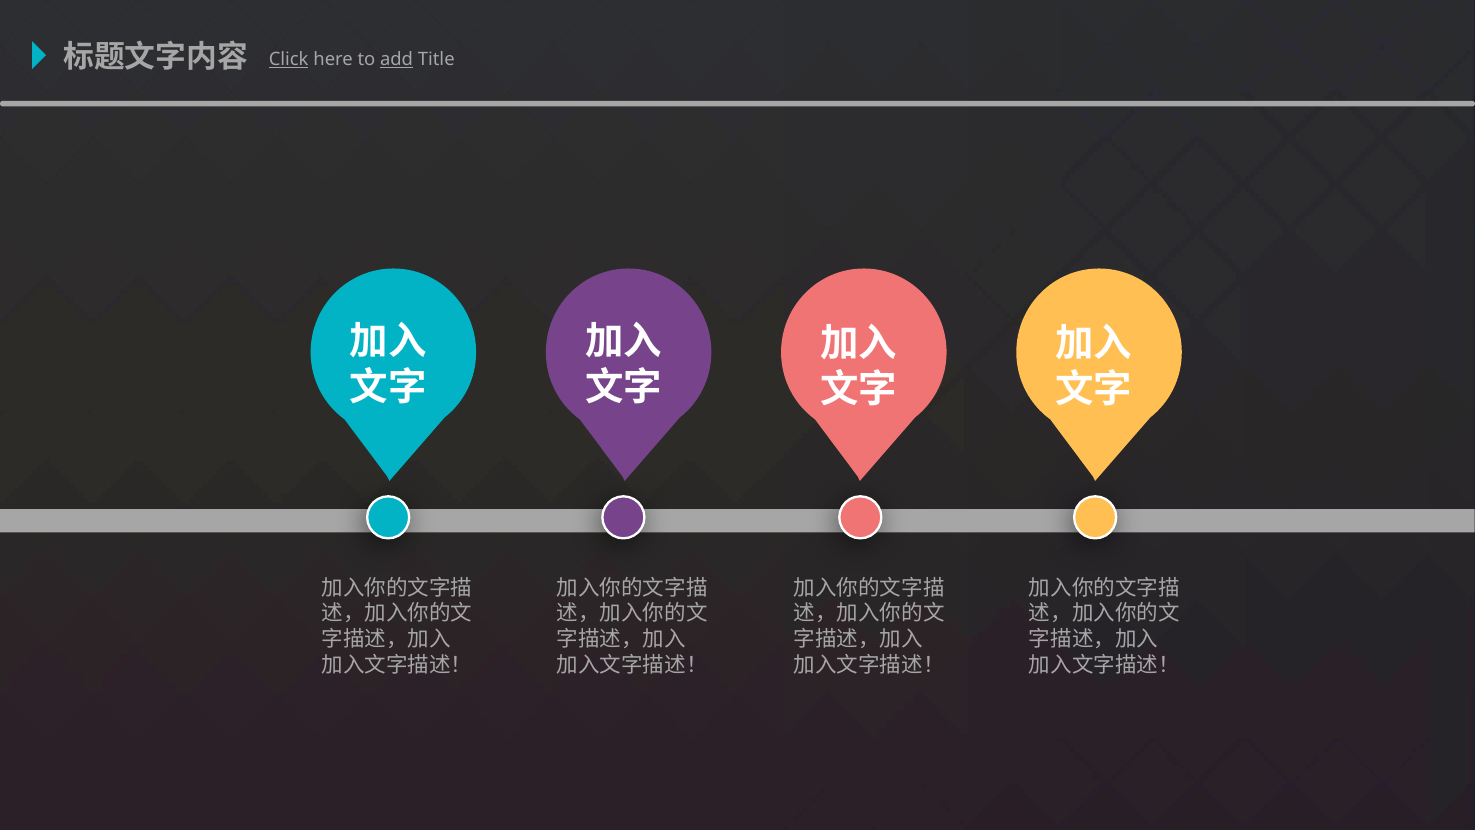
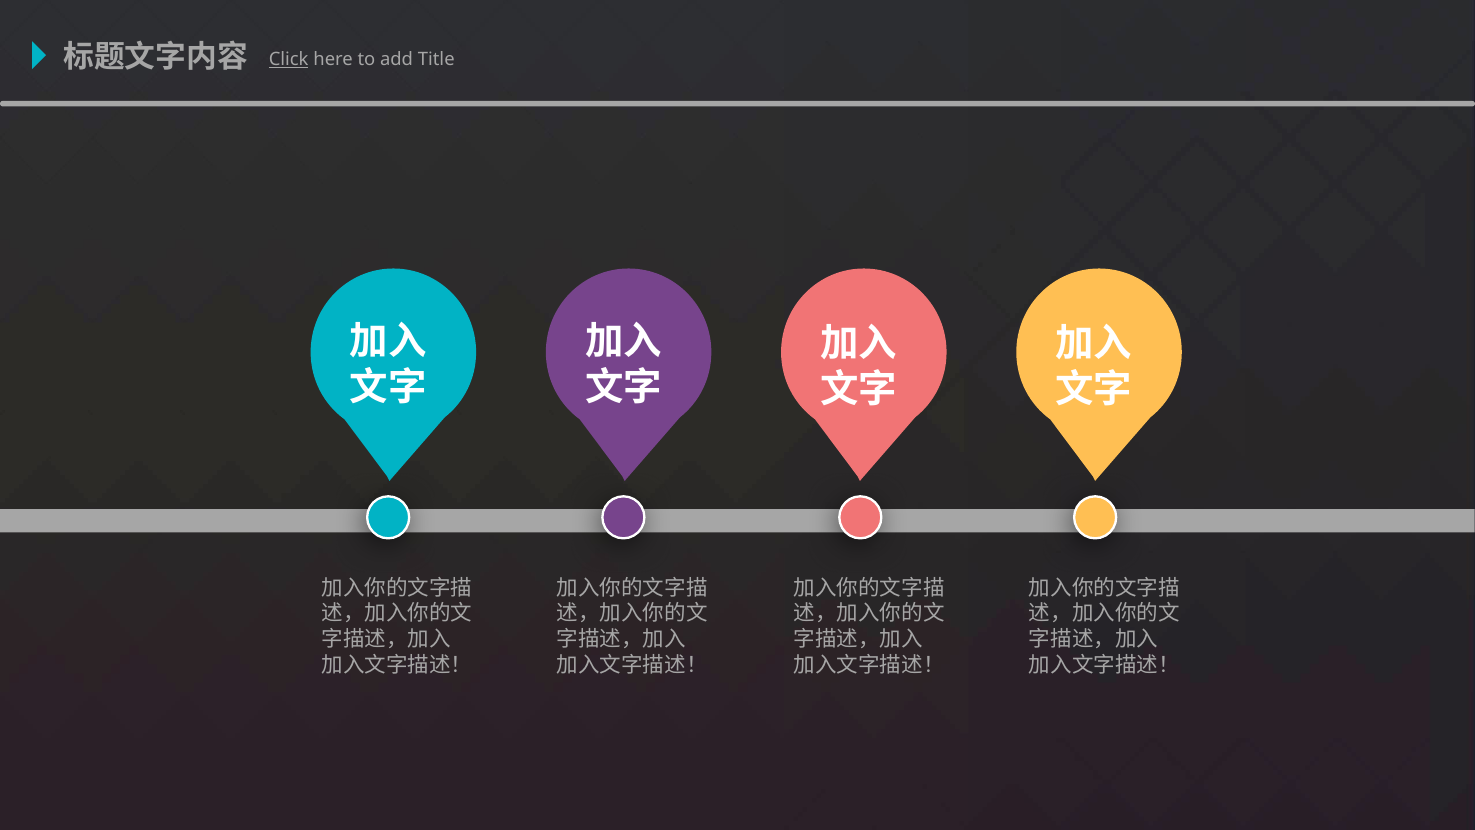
add underline: present -> none (397, 59)
